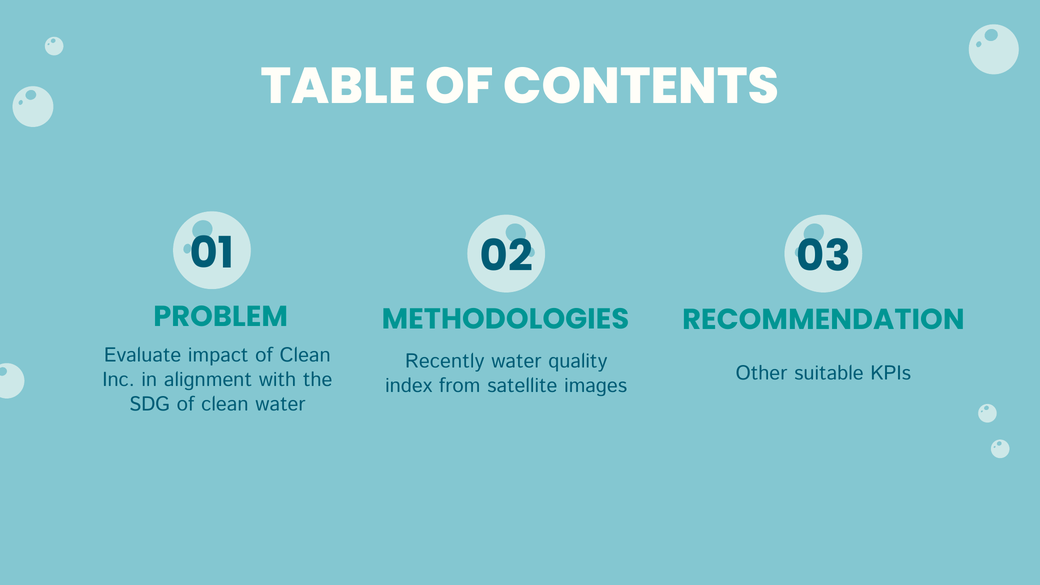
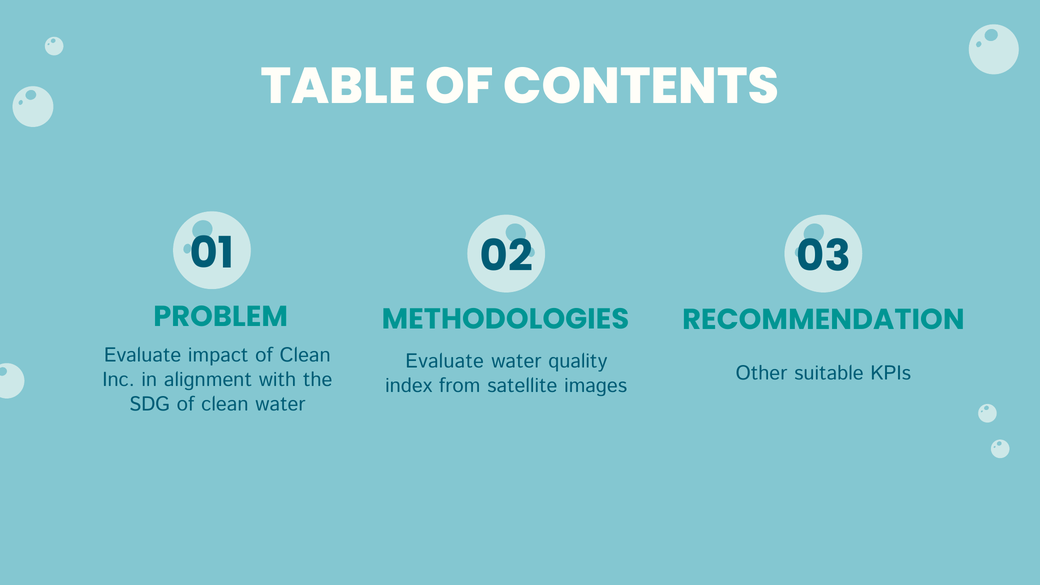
Recently: Recently -> Evaluate (445, 361)
